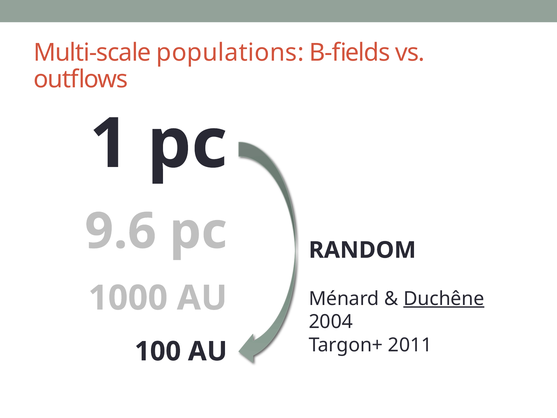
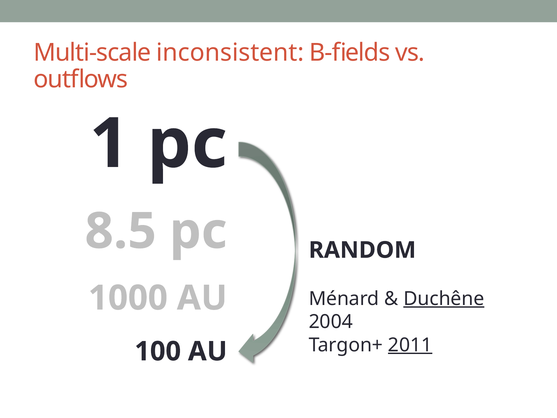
populations: populations -> inconsistent (230, 52)
9.6: 9.6 -> 8.5 (121, 231)
2011 underline: none -> present (410, 345)
